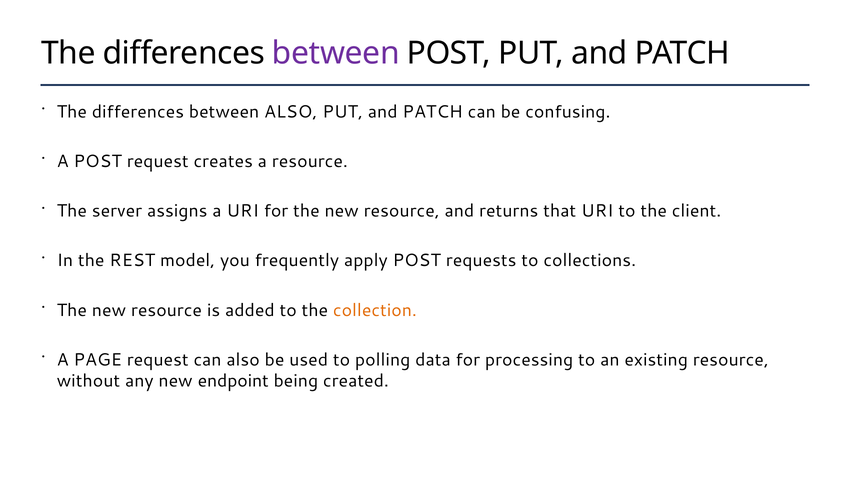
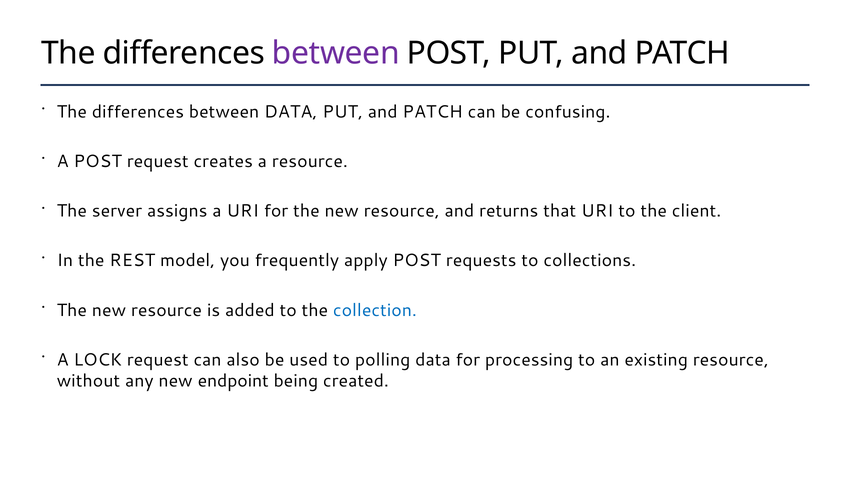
between ALSO: ALSO -> DATA (291, 112)
collection colour: orange -> blue (375, 310)
PAGE: PAGE -> LOCK (98, 360)
